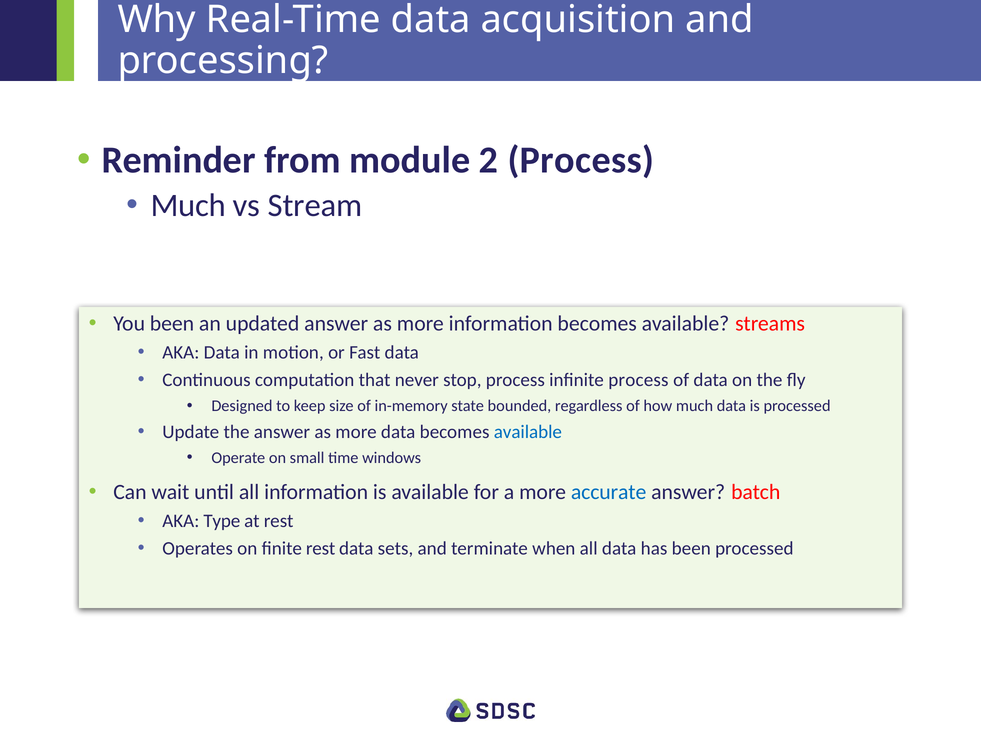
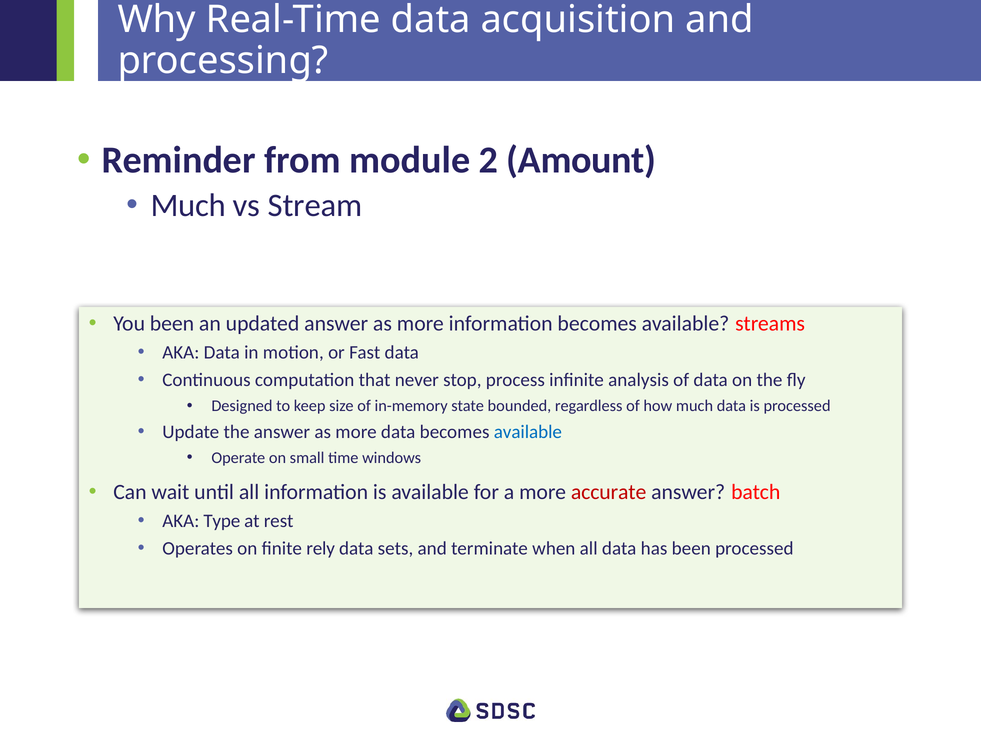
2 Process: Process -> Amount (581, 160)
infinite process: process -> analysis (639, 380)
accurate colour: blue -> red (609, 492)
finite rest: rest -> rely (321, 548)
